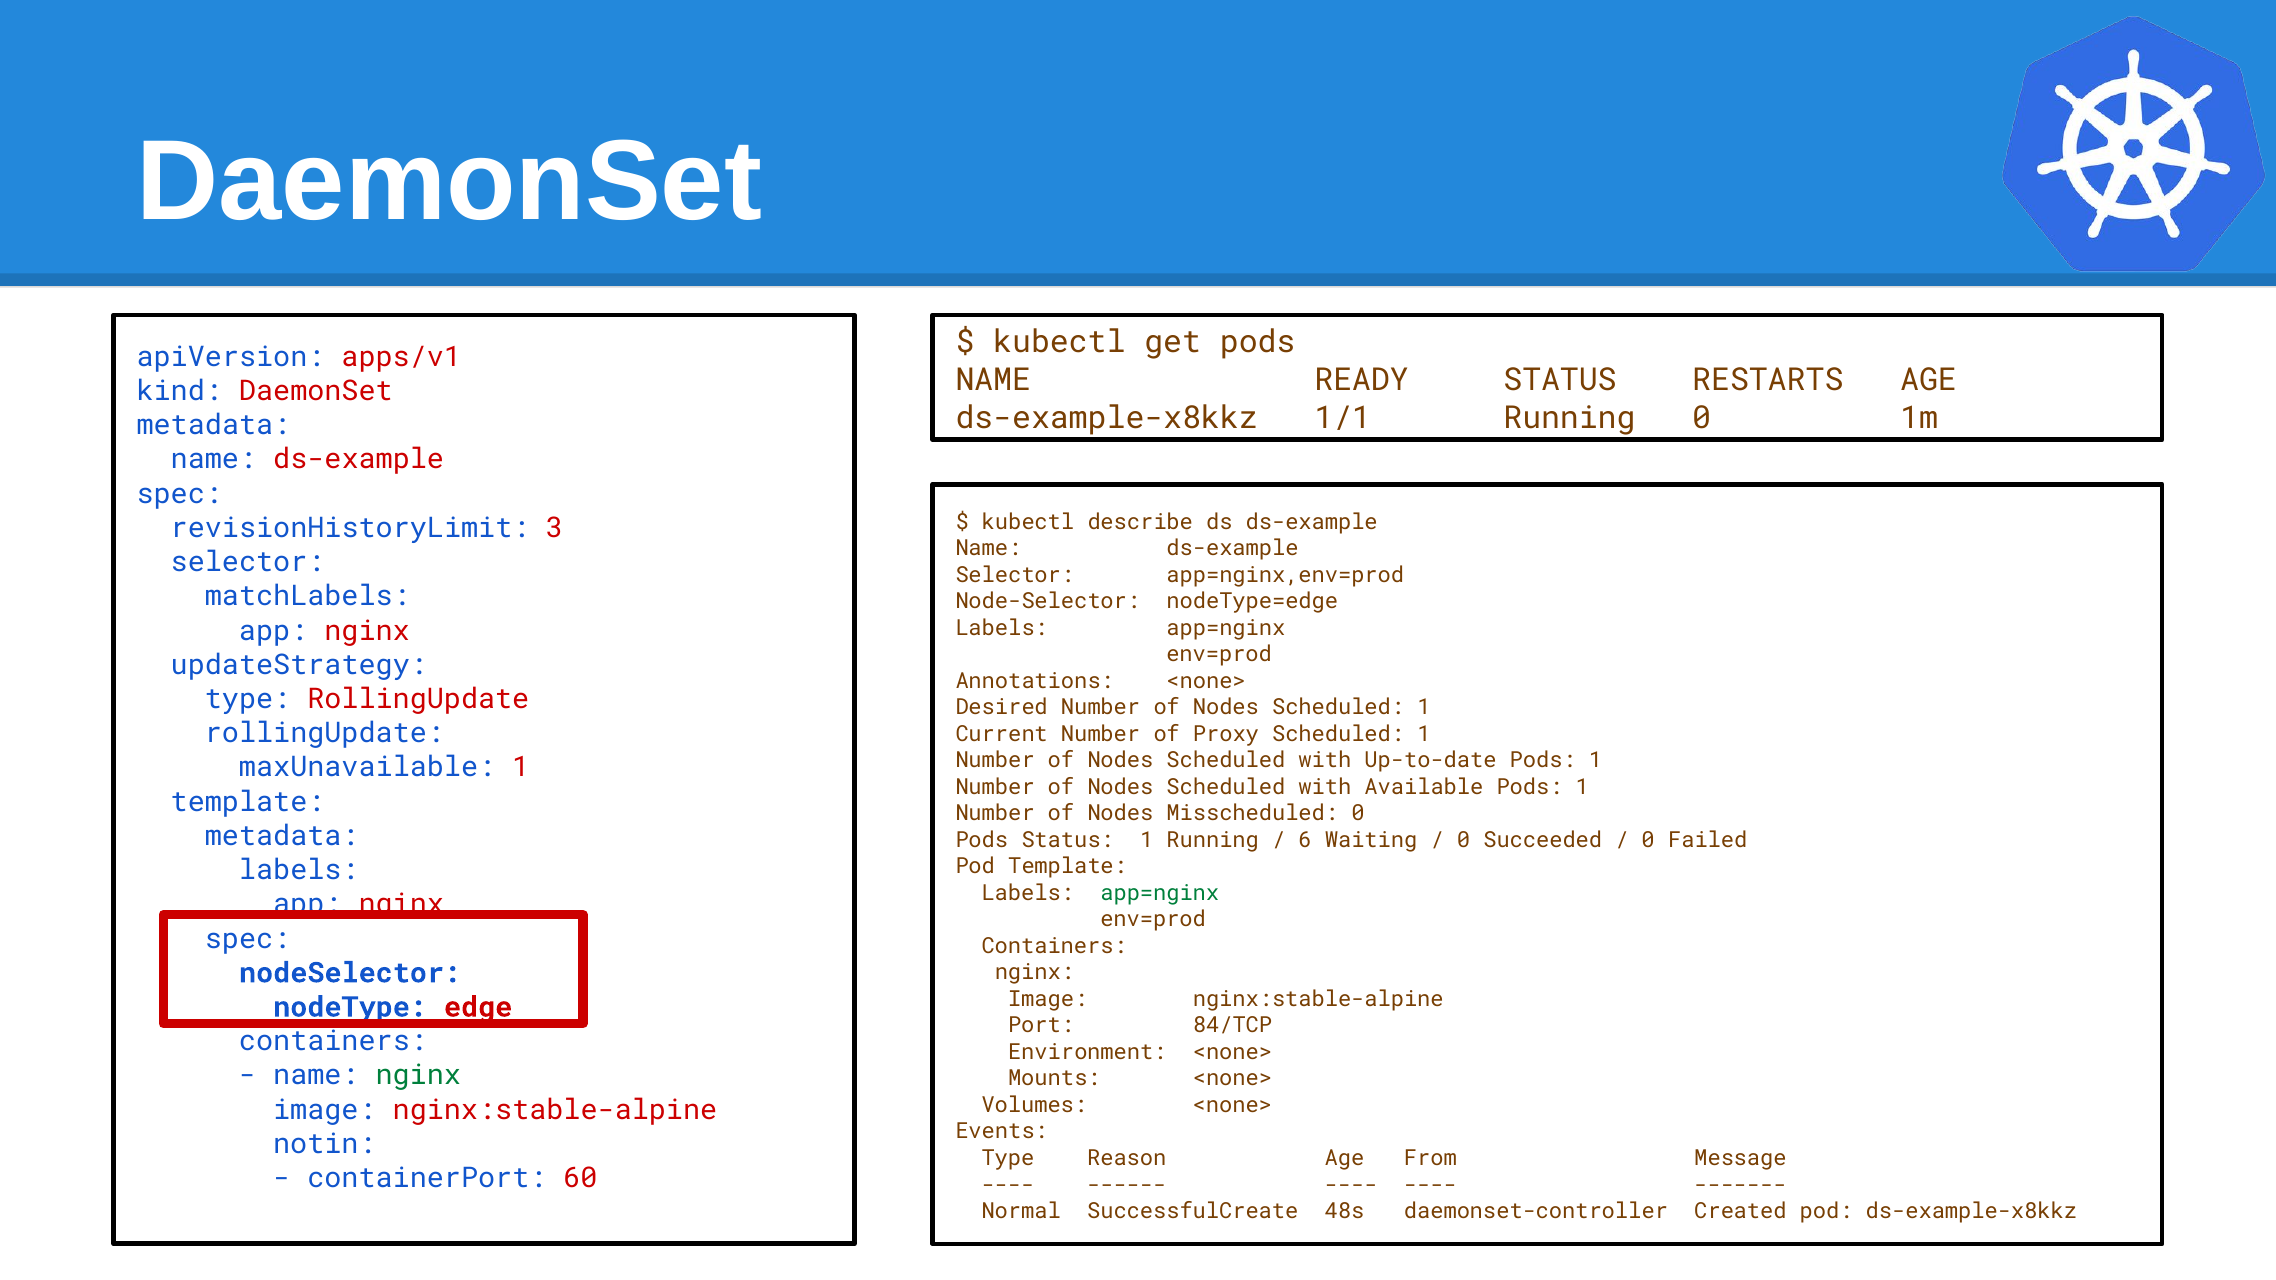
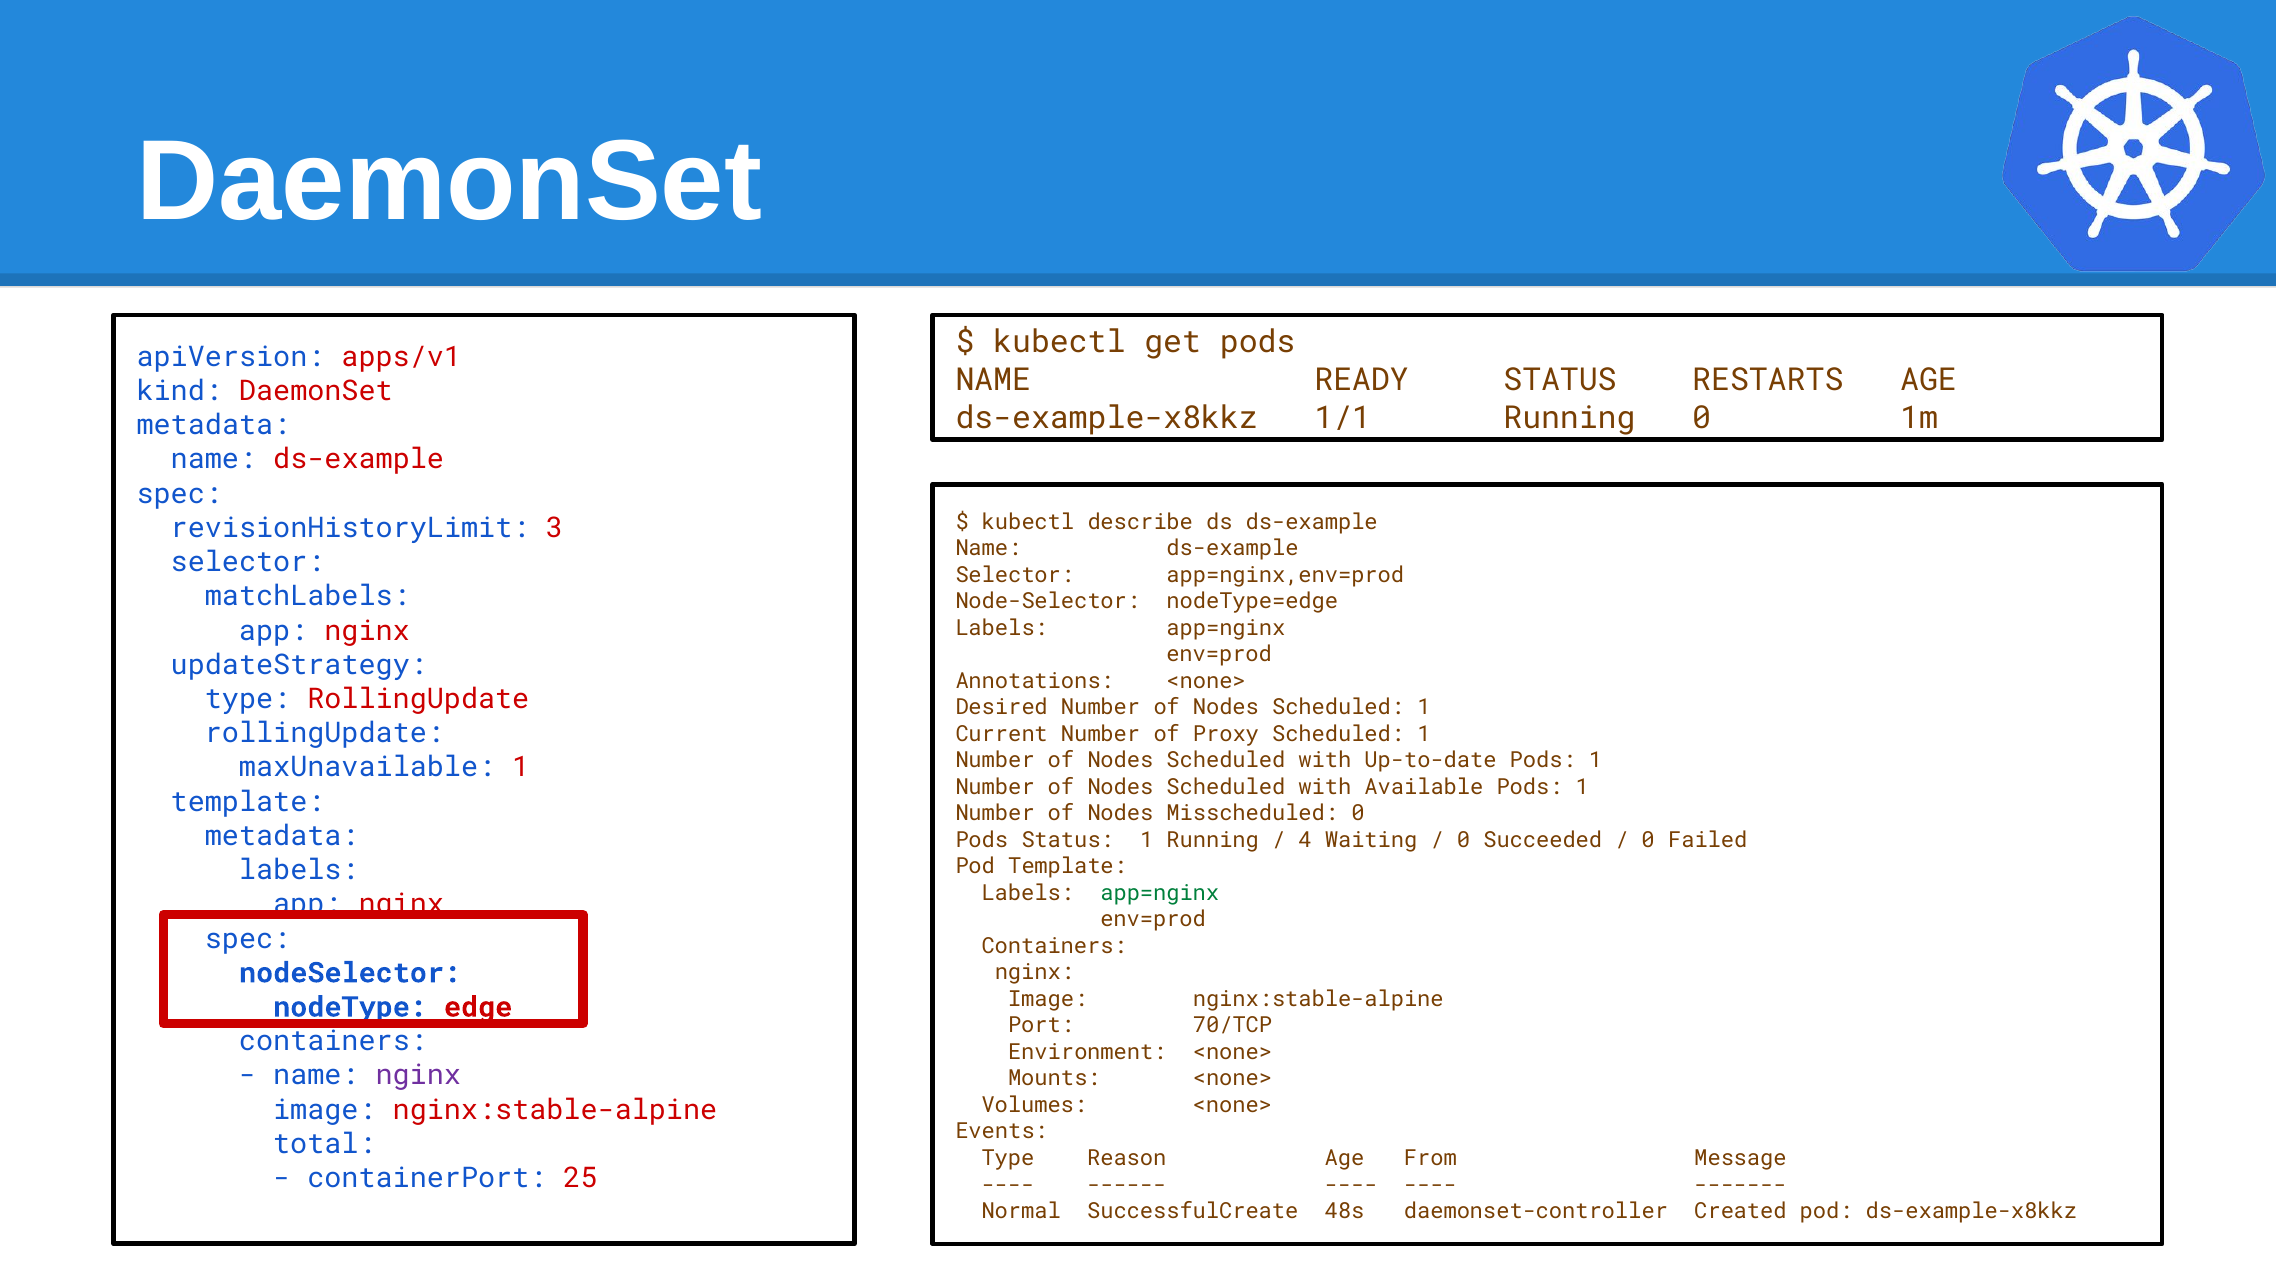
6: 6 -> 4 (1305, 840)
84/TCP: 84/TCP -> 70/TCP (1233, 1026)
nginx colour: green -> purple (418, 1076)
notin: notin -> total (324, 1144)
60: 60 -> 25 (580, 1179)
